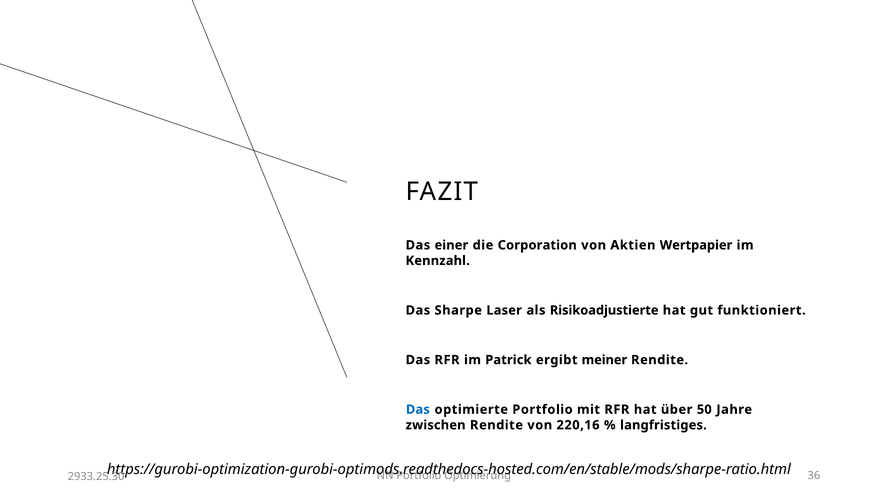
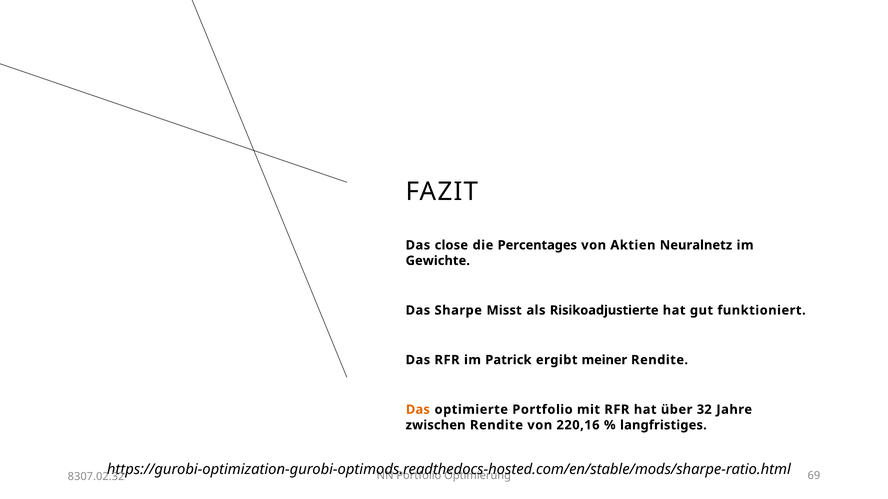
einer: einer -> close (451, 245)
Corporation: Corporation -> Percentages (537, 245)
Wertpapier: Wertpapier -> Neuralnetz (696, 245)
Kennzahl: Kennzahl -> Gewichte (438, 261)
Laser: Laser -> Misst (504, 311)
Das colour: blue -> orange (418, 410)
50: 50 -> 32 (704, 410)
36: 36 -> 69 (814, 476)
2933.25.30: 2933.25.30 -> 8307.02.32 (96, 477)
